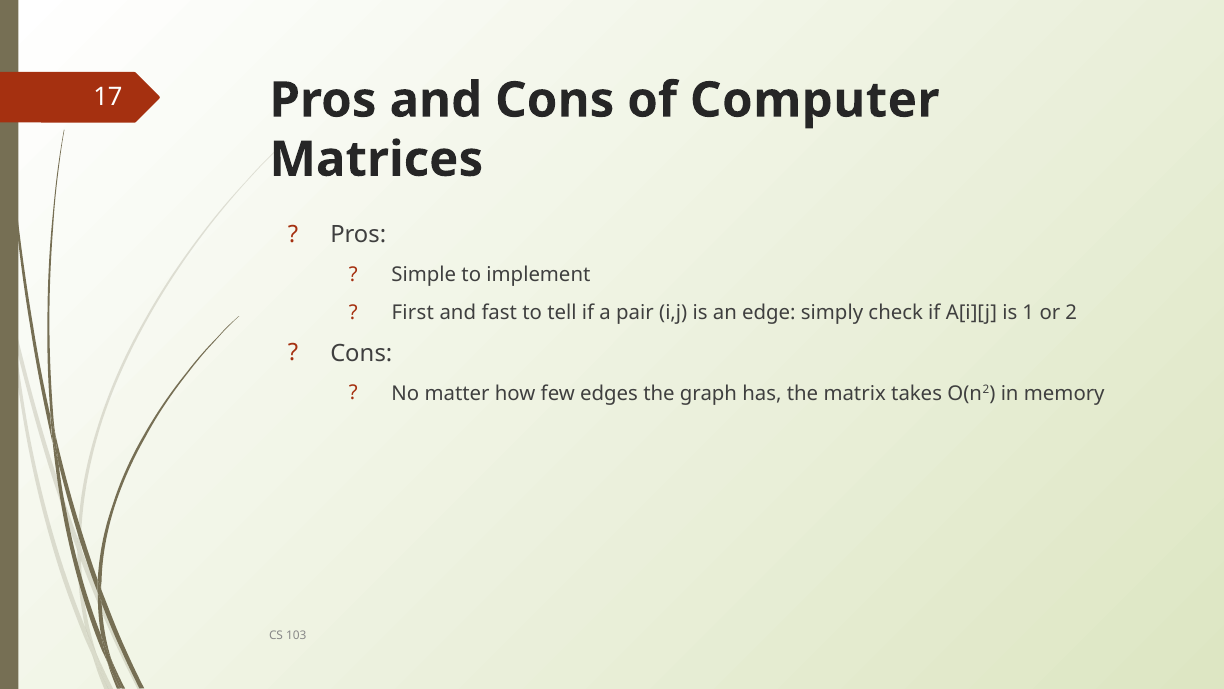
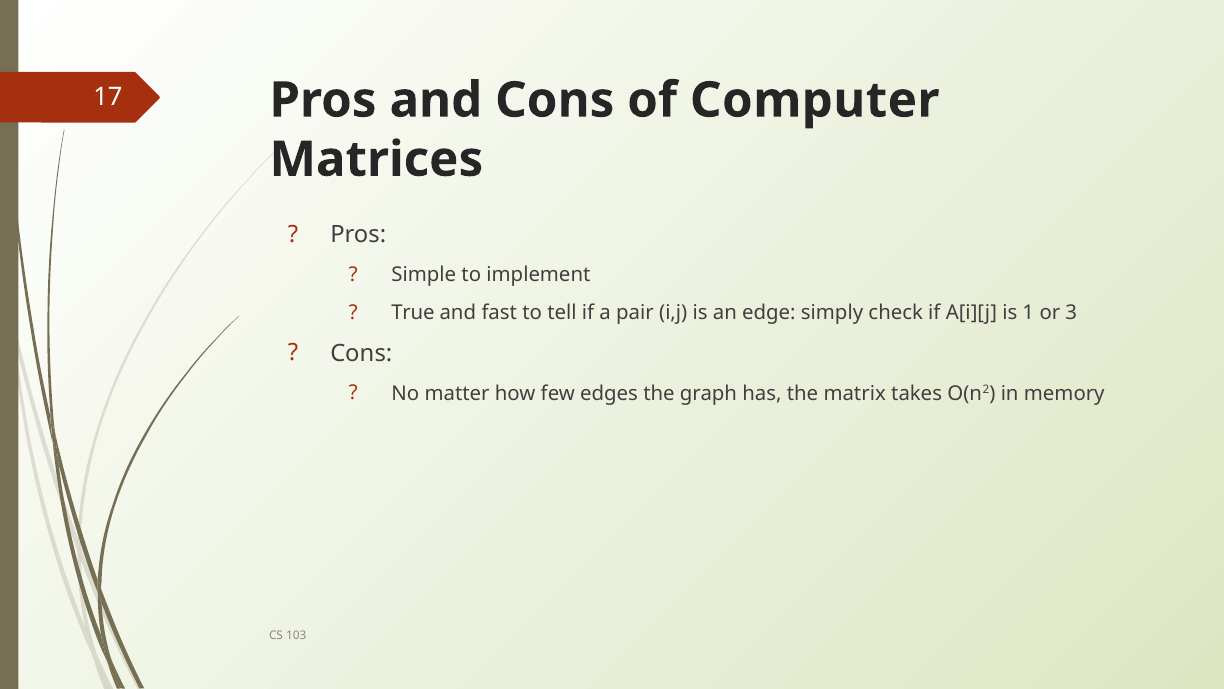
First: First -> True (413, 313)
2: 2 -> 3 (1071, 313)
